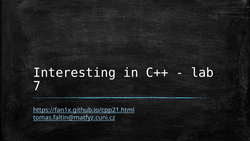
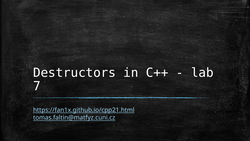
Interesting: Interesting -> Destructors (74, 72)
